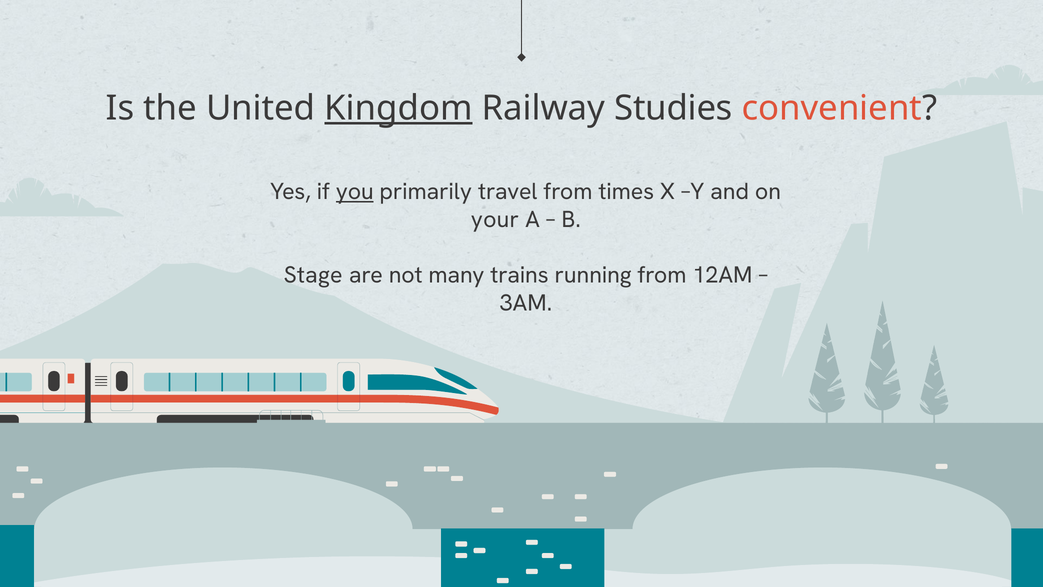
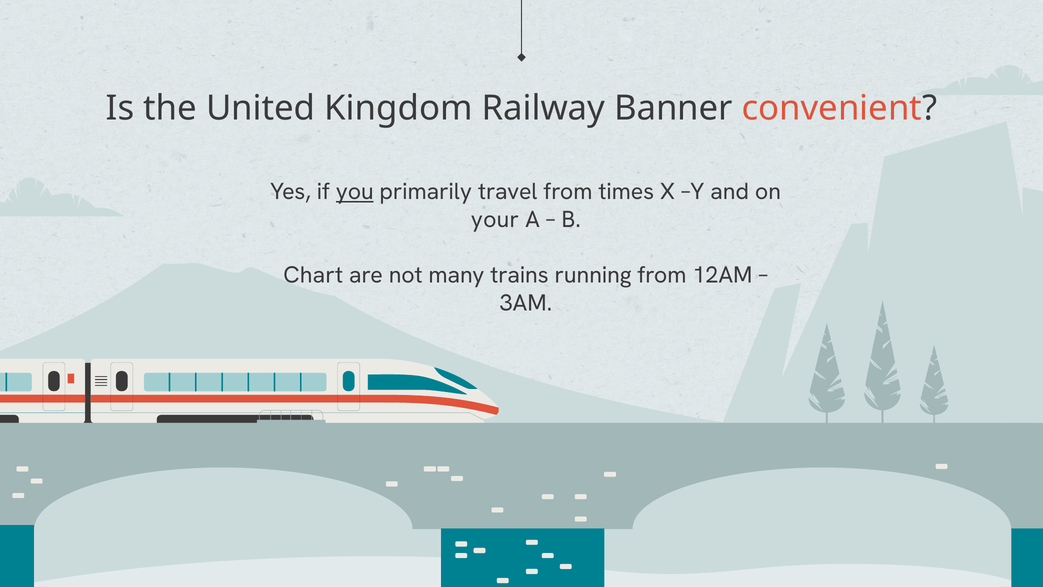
Kingdom underline: present -> none (398, 108)
Studies: Studies -> Banner (673, 108)
Stage: Stage -> Chart (313, 275)
